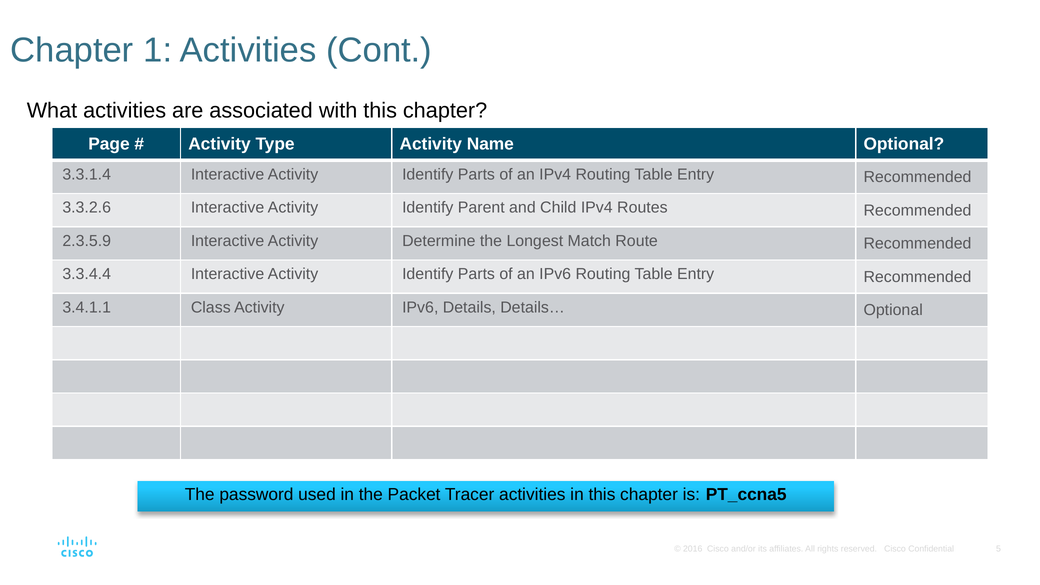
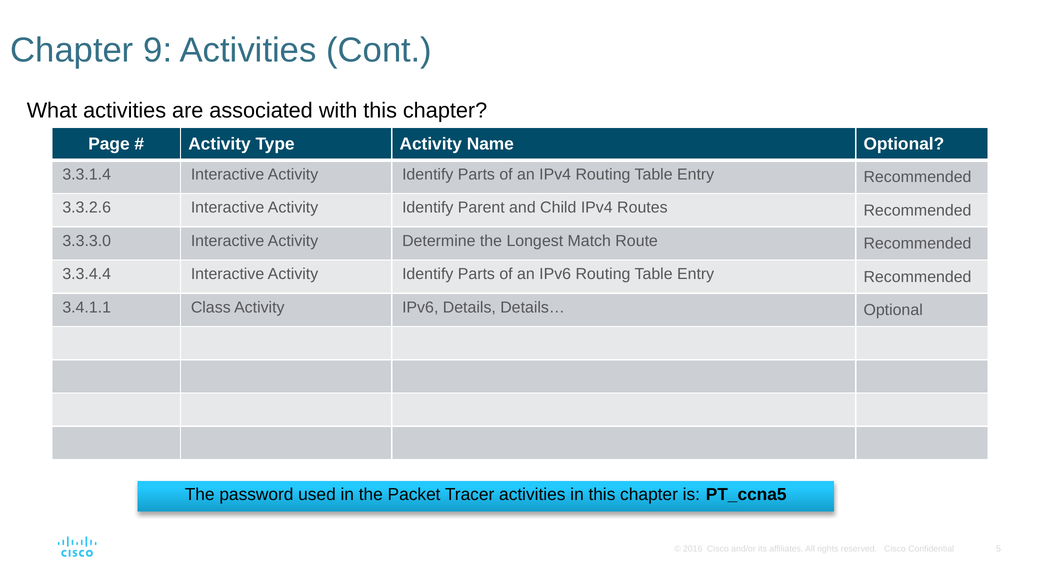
1: 1 -> 9 (158, 50)
2.3.5.9: 2.3.5.9 -> 3.3.3.0 (87, 241)
